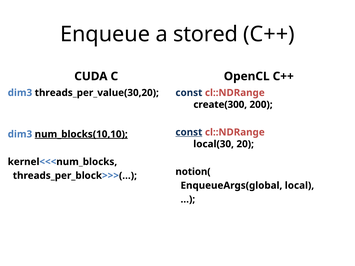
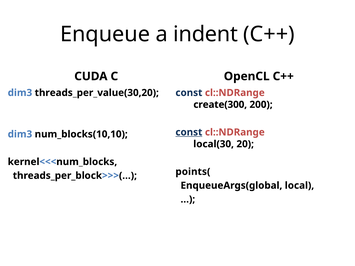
stored: stored -> indent (206, 34)
num_blocks(10,10 underline: present -> none (81, 134)
notion(: notion( -> points( (193, 172)
